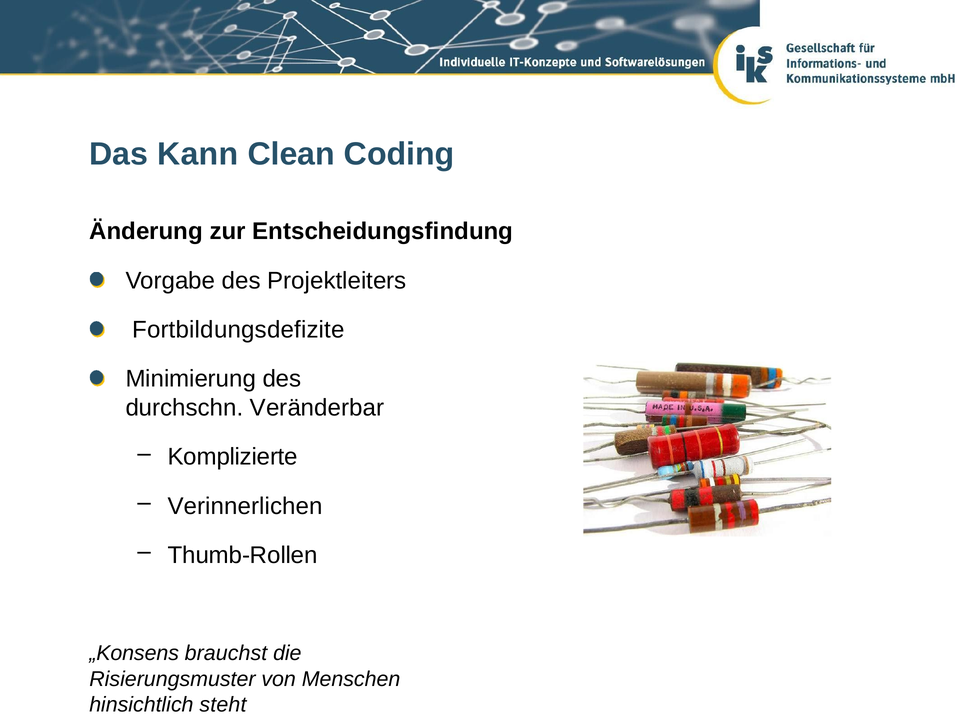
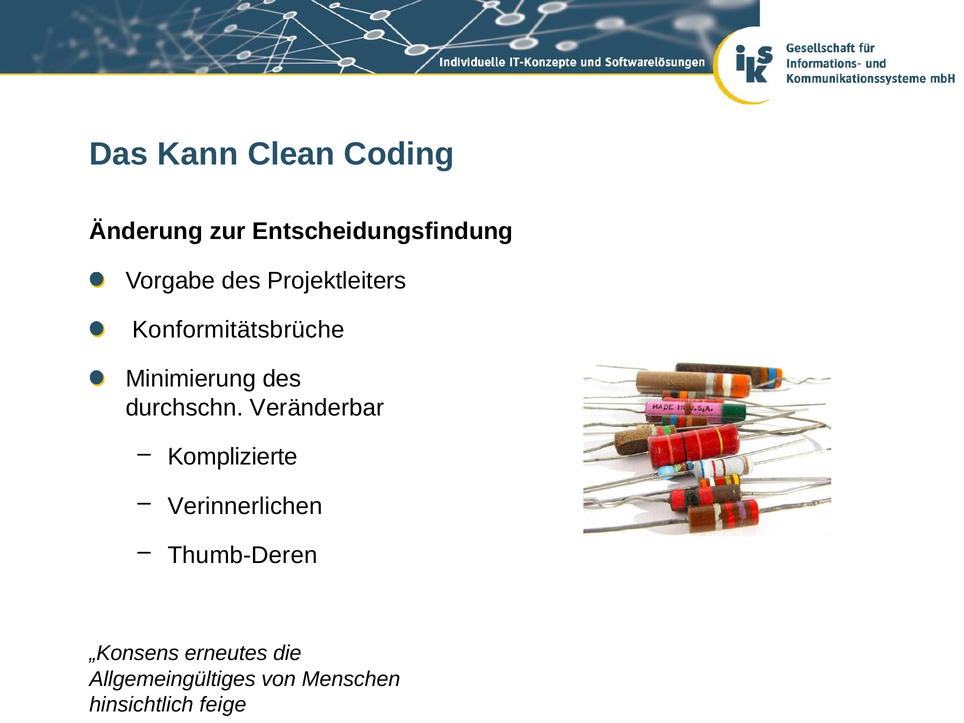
Fortbildungsdefizite: Fortbildungsdefizite -> Konformitätsbrüche (238, 330)
Thumb-Rollen: Thumb-Rollen -> Thumb-Deren (243, 555)
brauchst: brauchst -> erneutes (226, 653)
Risierungsmuster: Risierungsmuster -> Allgemeingültiges (172, 679)
steht: steht -> feige (223, 705)
